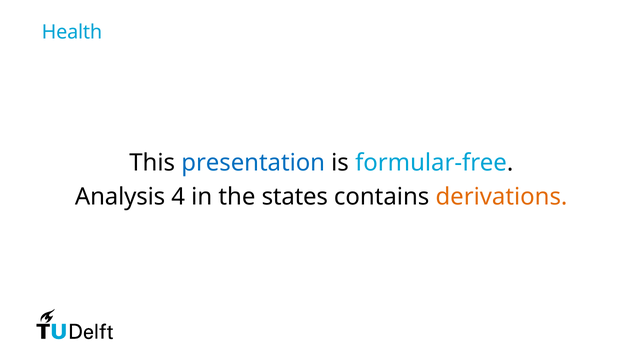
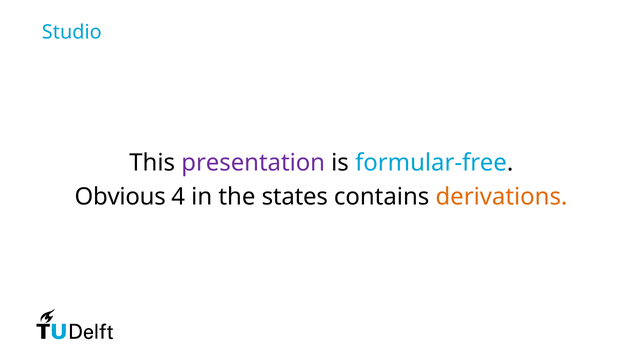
Health: Health -> Studio (72, 32)
presentation colour: blue -> purple (253, 163)
Analysis: Analysis -> Obvious (120, 196)
